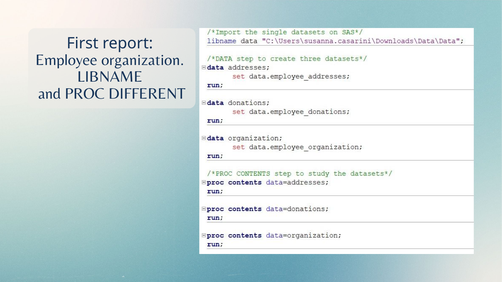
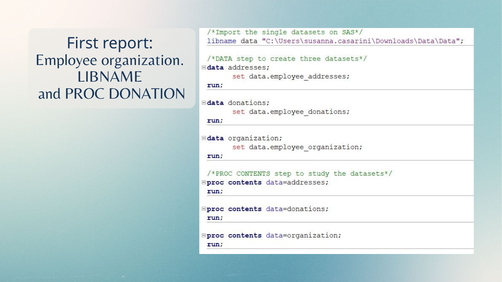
DIFFERENT: DIFFERENT -> DONATION (147, 94)
